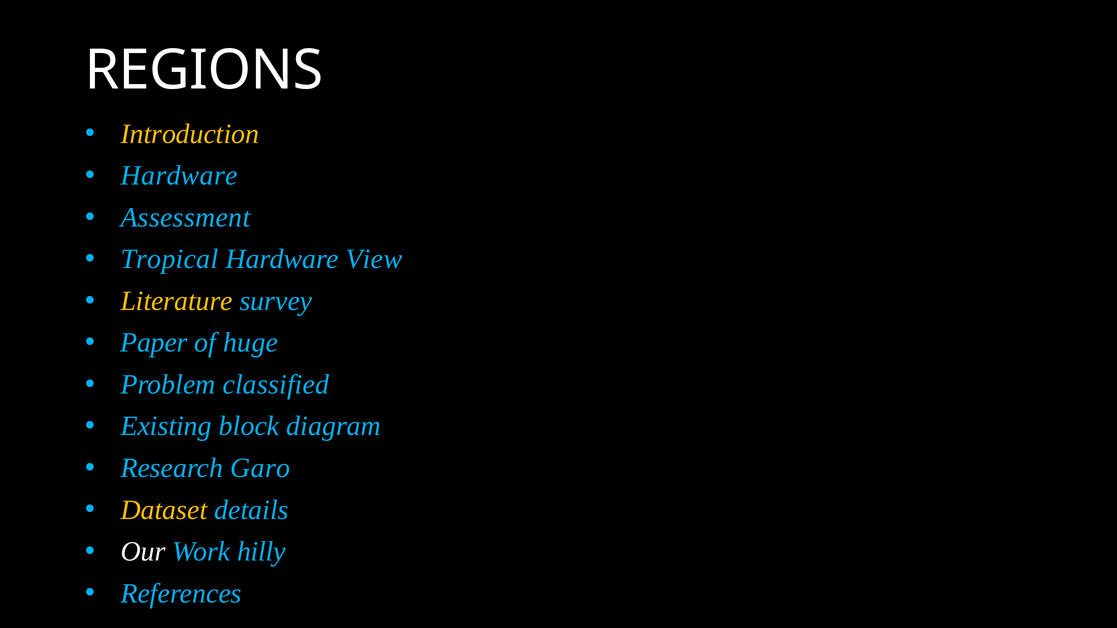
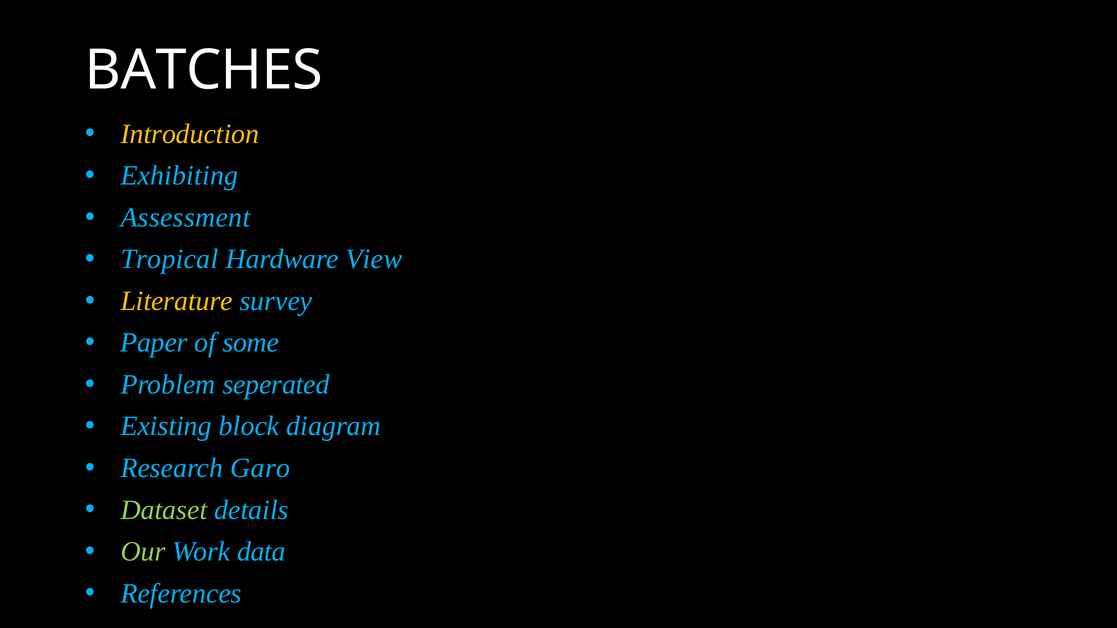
REGIONS: REGIONS -> BATCHES (204, 70)
Hardware: Hardware -> Exhibiting (179, 176)
huge: huge -> some (251, 343)
classified: classified -> seperated (276, 385)
Dataset colour: yellow -> light green (164, 510)
Our colour: white -> light green (143, 552)
hilly: hilly -> data (261, 552)
